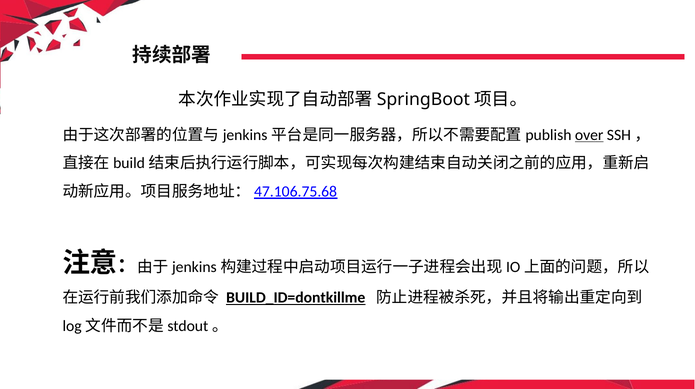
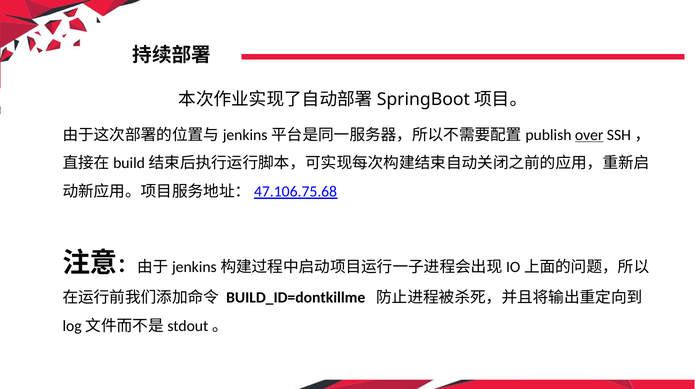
BUILD_ID=dontkillme underline: present -> none (296, 298)
